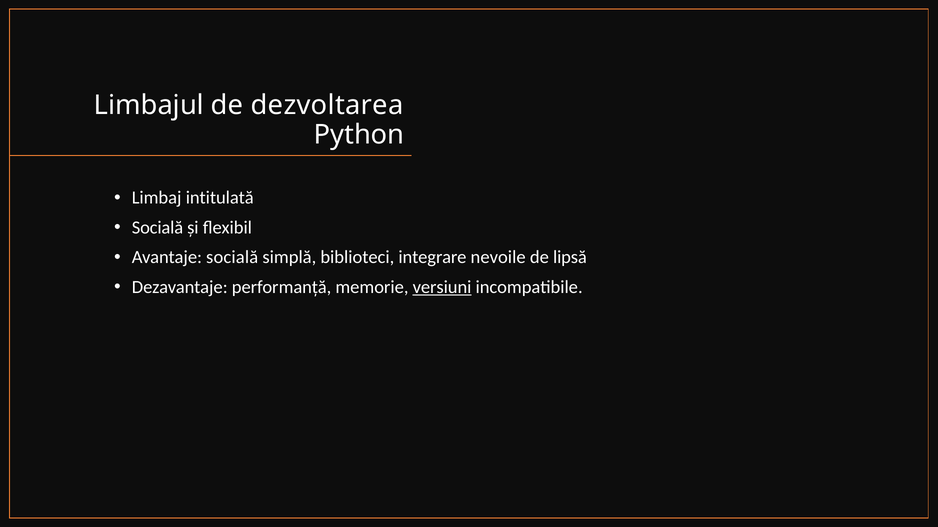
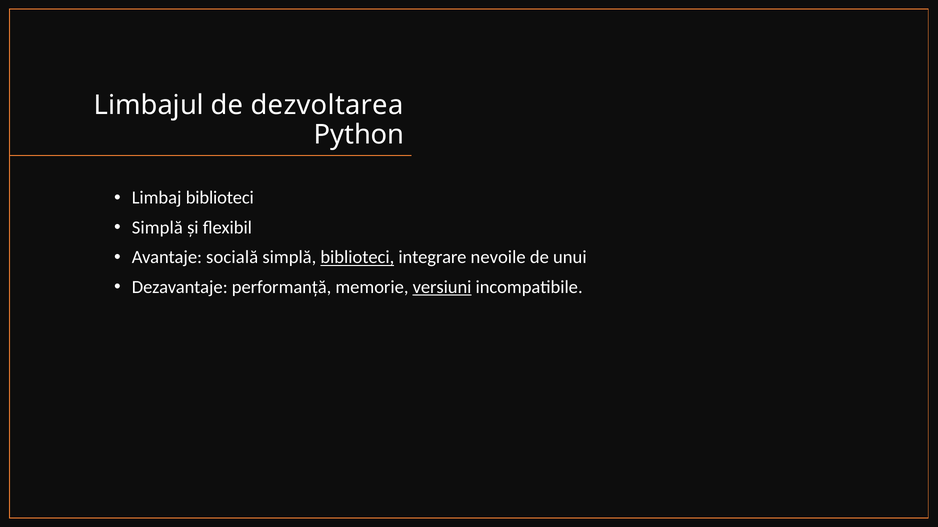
Limbaj intitulată: intitulată -> biblioteci (220, 198)
Socială: Socială -> Simplă (157, 228)
biblioteci underline: none -> present (357, 258)
lipsă: lipsă -> unui (570, 258)
